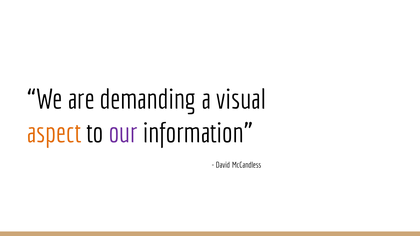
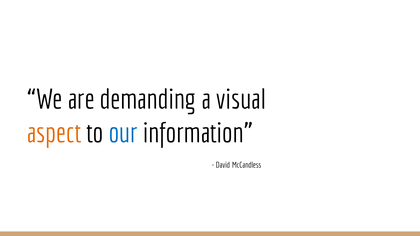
our colour: purple -> blue (123, 133)
